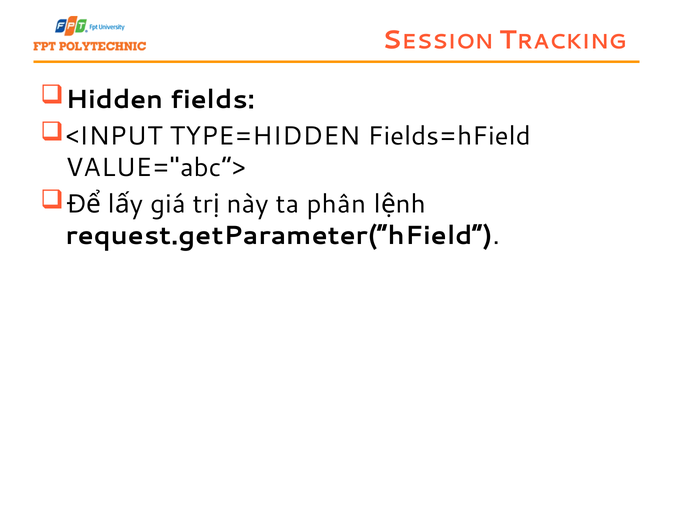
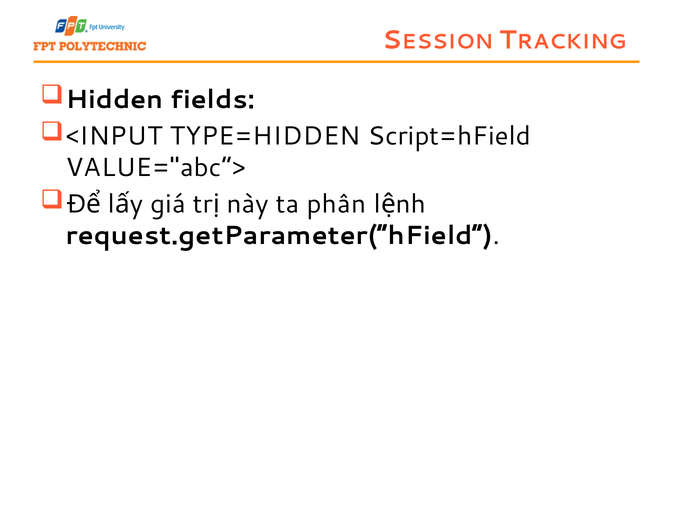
Fields=hField: Fields=hField -> Script=hField (449, 136)
